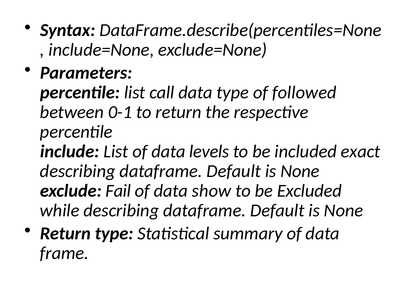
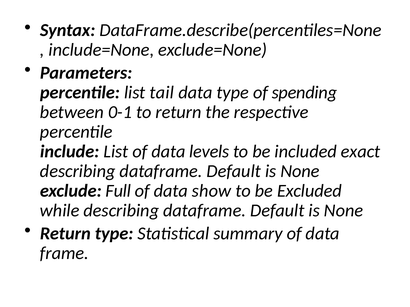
call: call -> tail (162, 93)
followed: followed -> spending (304, 93)
Fail: Fail -> Full (118, 191)
